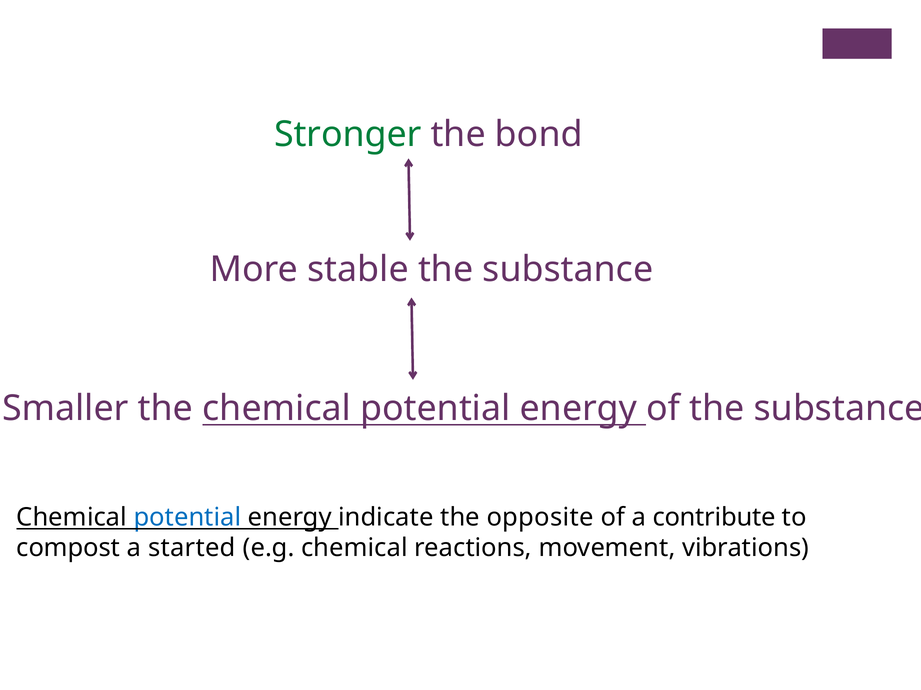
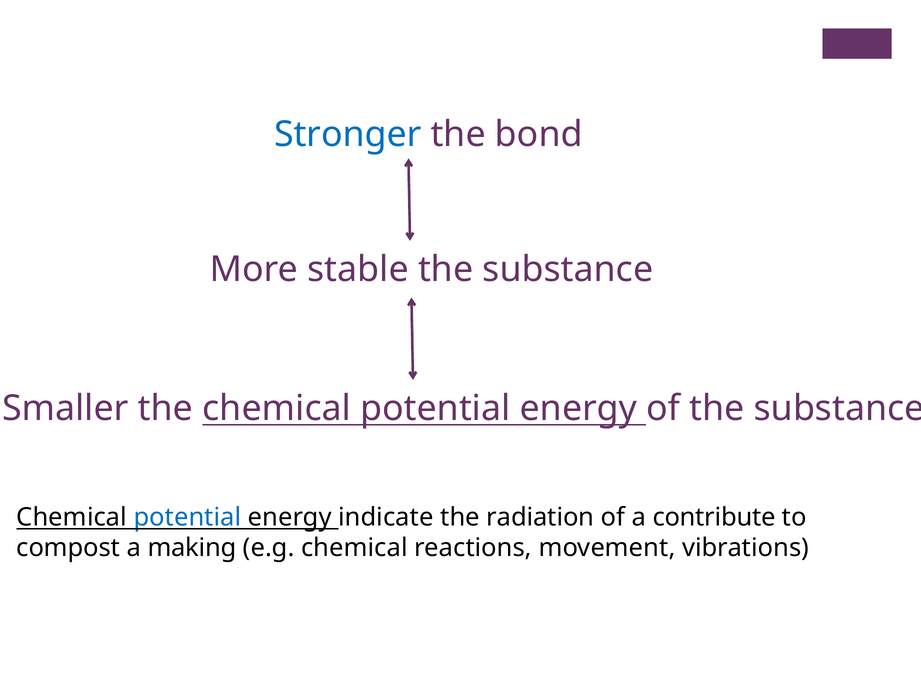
Stronger colour: green -> blue (348, 134)
opposite: opposite -> radiation (540, 518)
started: started -> making (192, 549)
